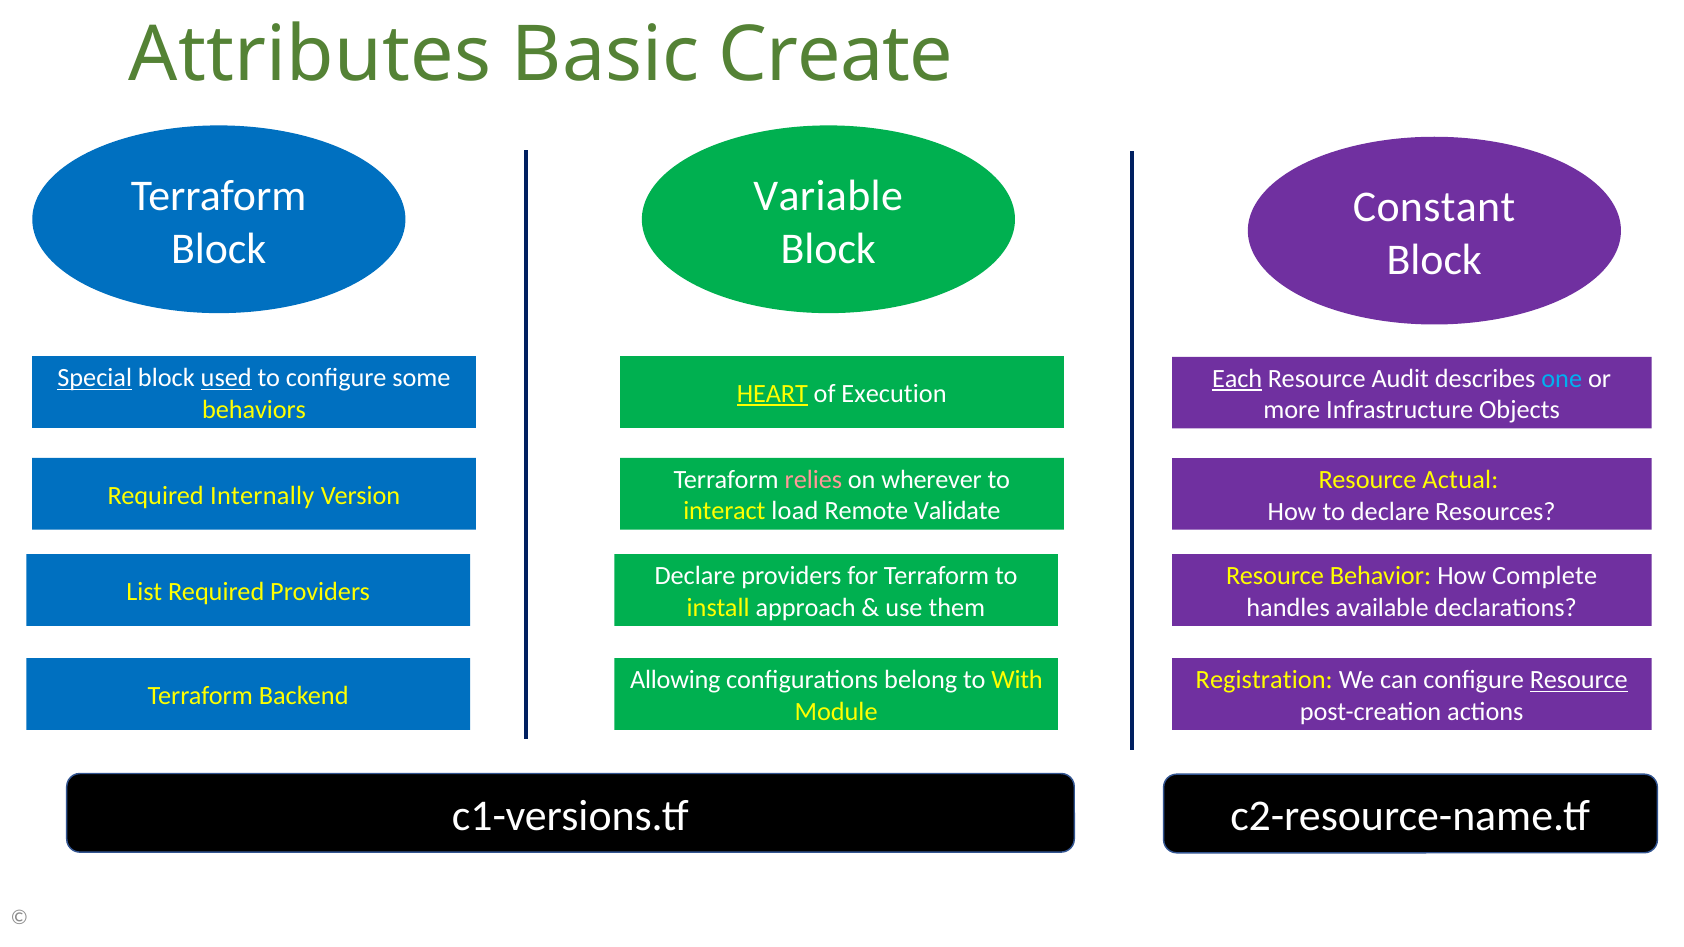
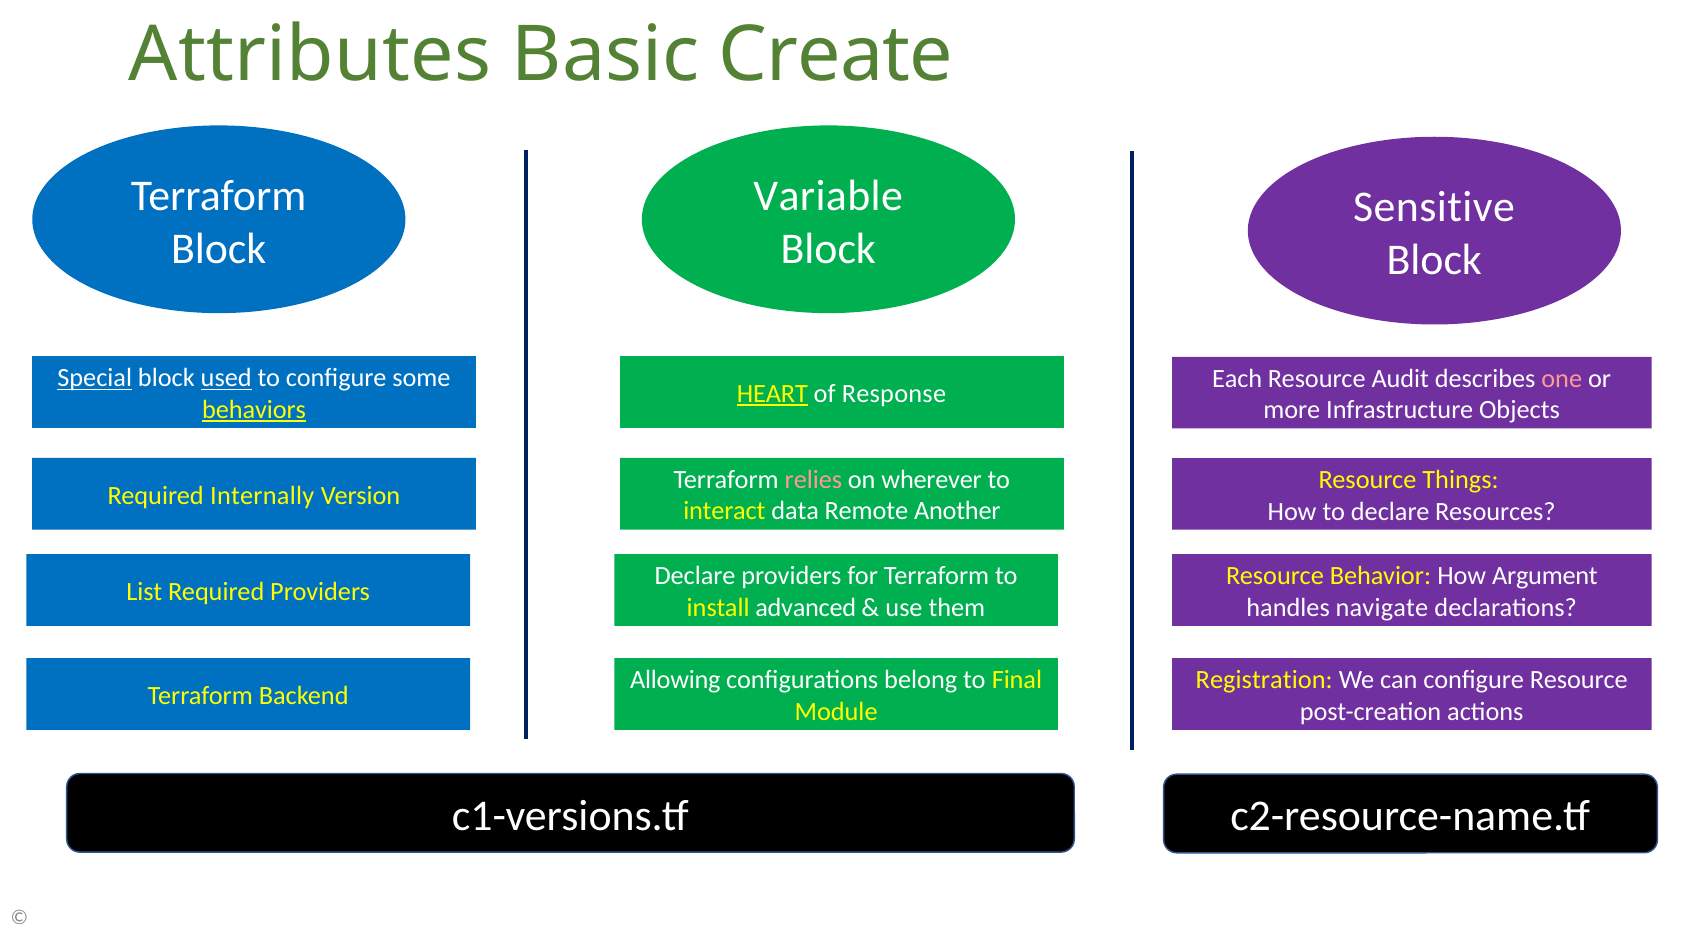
Constant: Constant -> Sensitive (1434, 207)
Each underline: present -> none (1237, 379)
one colour: light blue -> pink (1562, 379)
Execution: Execution -> Response (894, 394)
behaviors underline: none -> present (254, 410)
Actual: Actual -> Things (1461, 480)
load: load -> data (795, 511)
Validate: Validate -> Another (957, 511)
Complete: Complete -> Argument (1545, 576)
approach: approach -> advanced (806, 608)
available: available -> navigate (1382, 608)
With: With -> Final (1017, 680)
Resource underline: present -> none (1579, 680)
